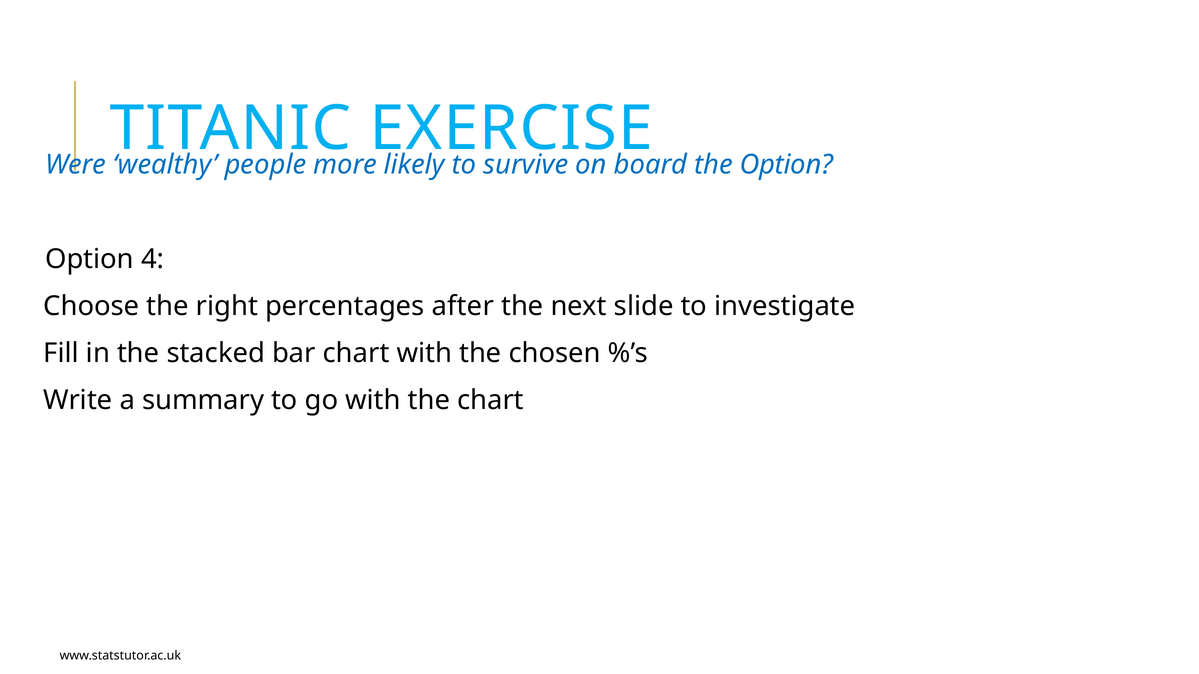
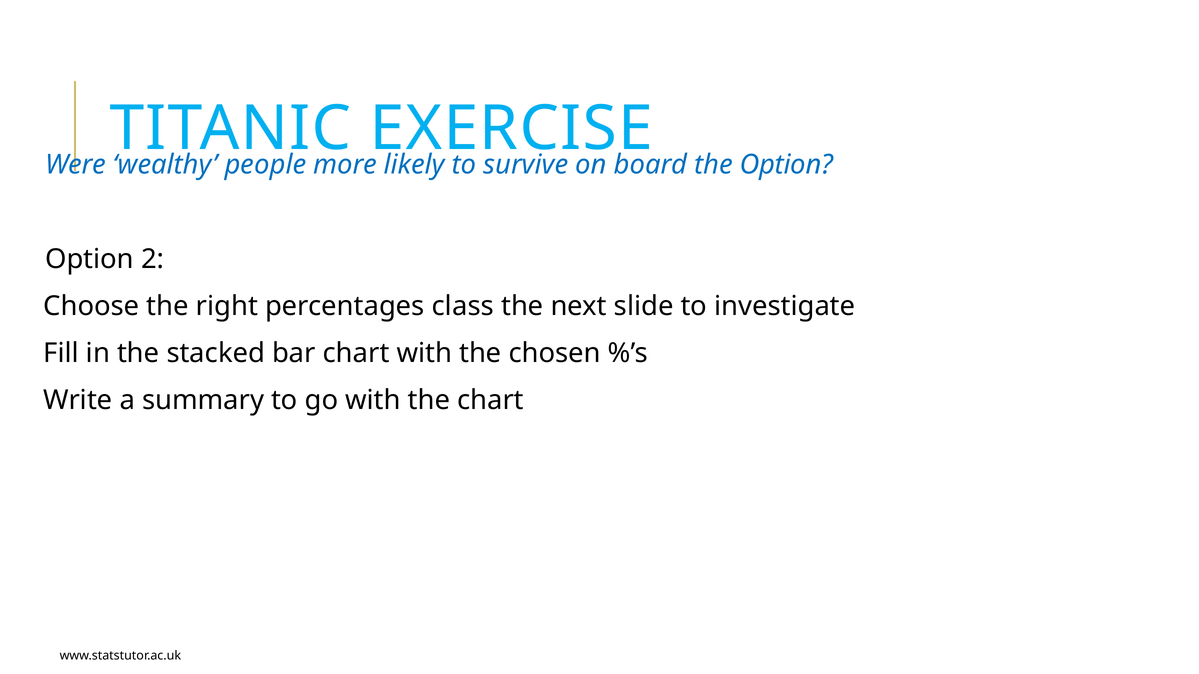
4: 4 -> 2 (153, 259)
after: after -> class (463, 306)
